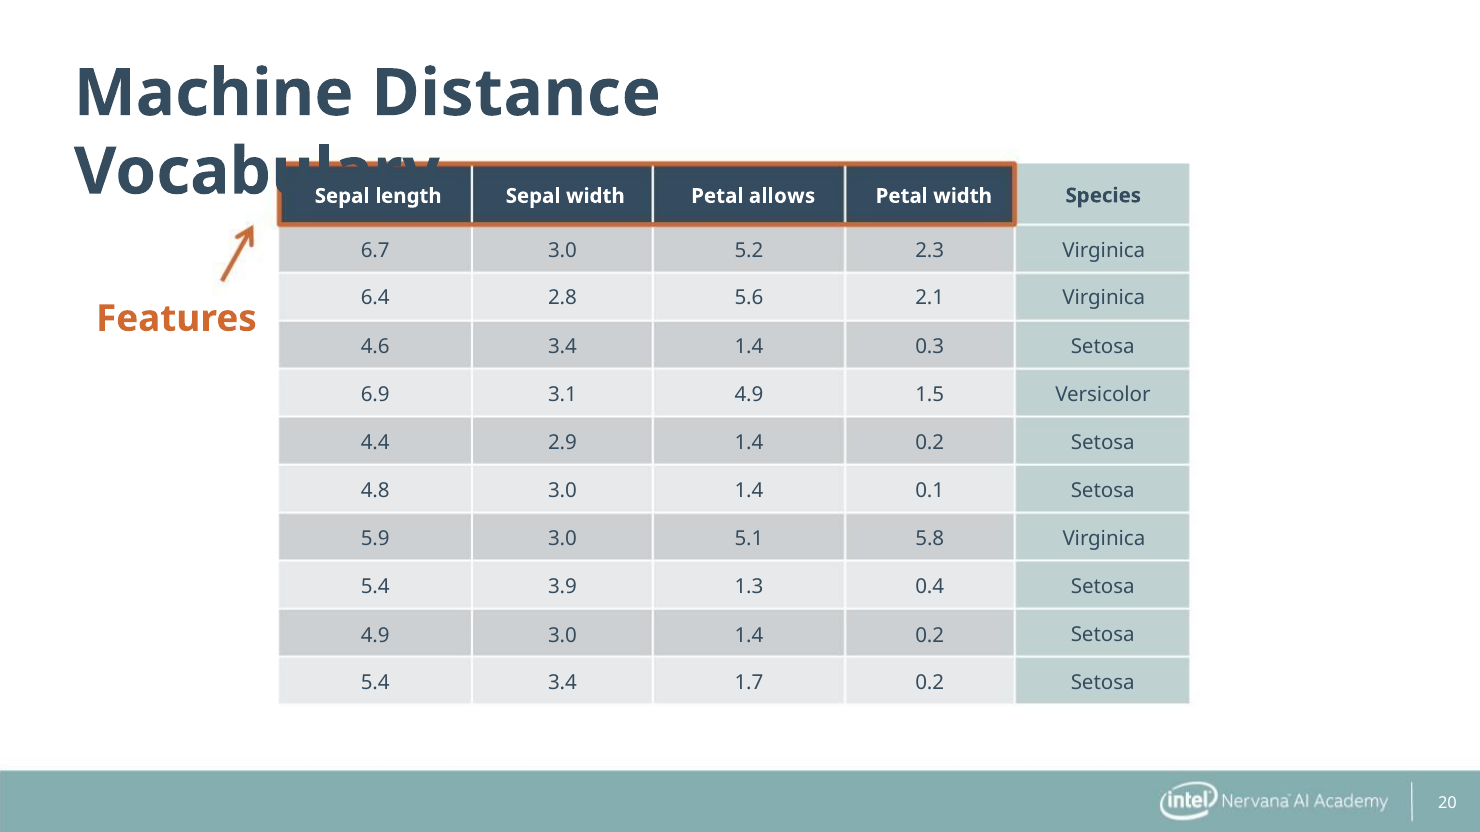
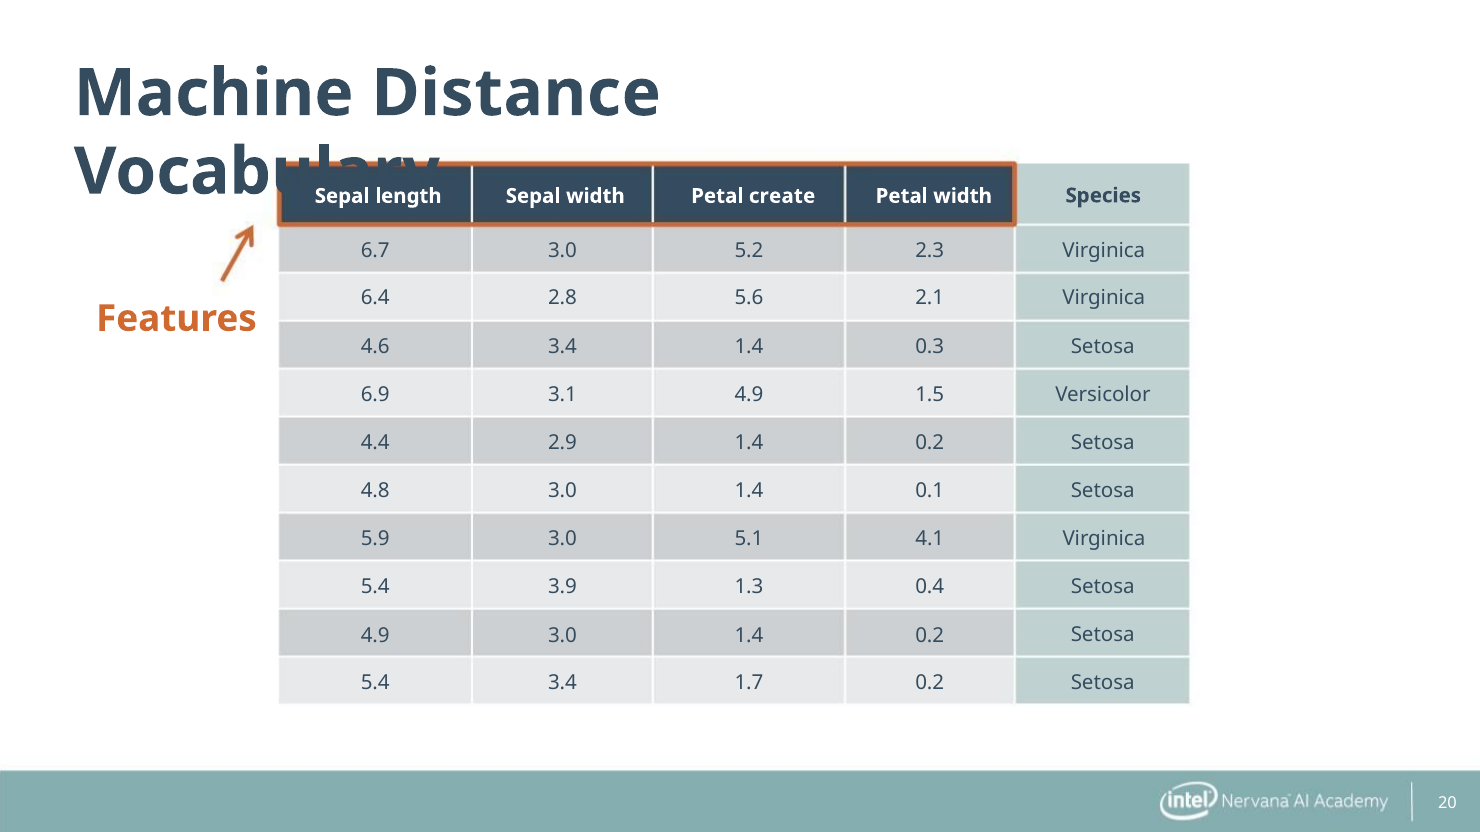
allows: allows -> create (782, 196)
5.8: 5.8 -> 4.1 (930, 539)
